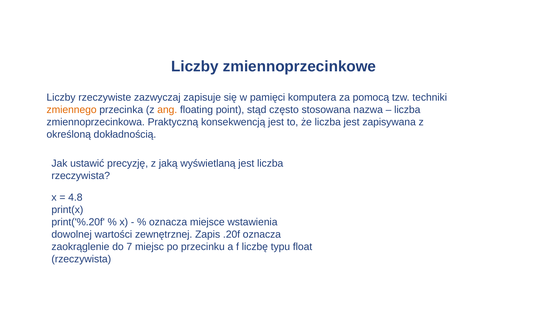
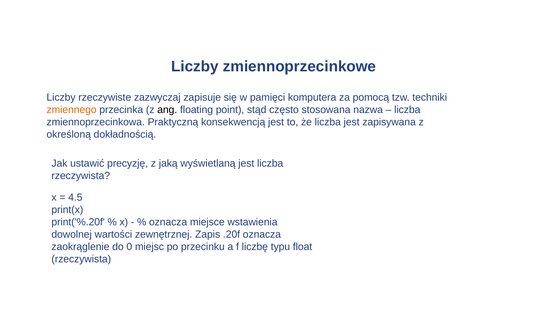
ang colour: orange -> black (167, 110)
4.8: 4.8 -> 4.5 (75, 197)
7: 7 -> 0 (129, 246)
